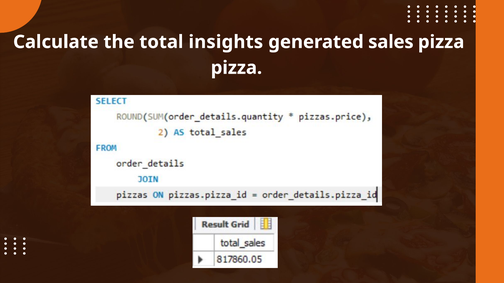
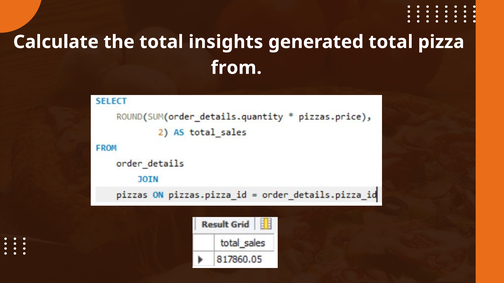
generated sales: sales -> total (391, 42)
pizza: pizza -> from (236, 68)
